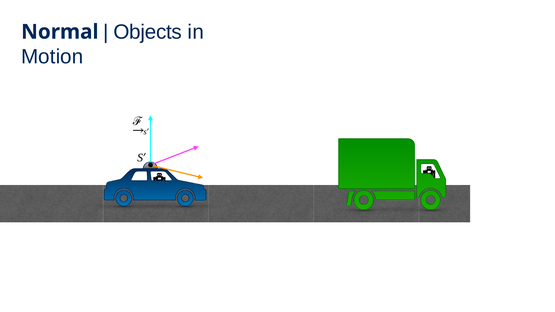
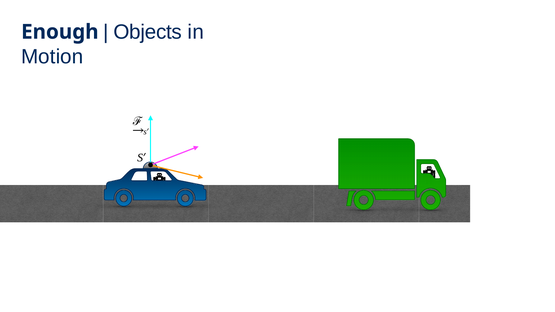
Normal: Normal -> Enough (60, 32)
